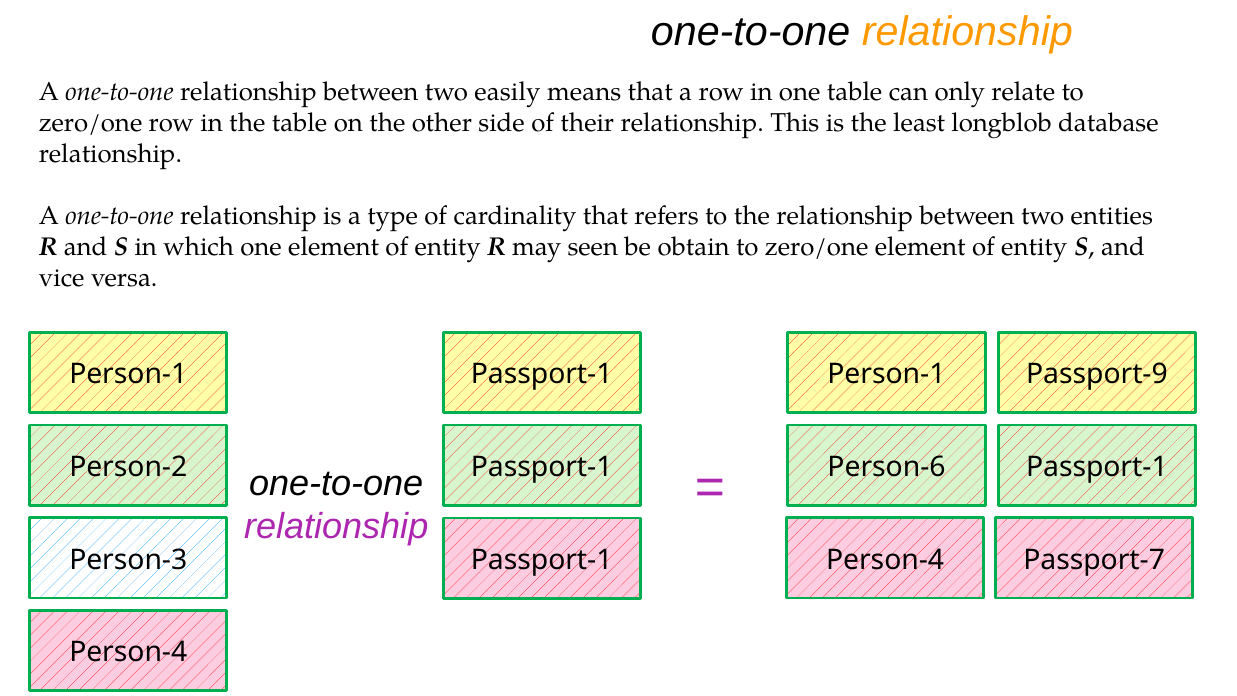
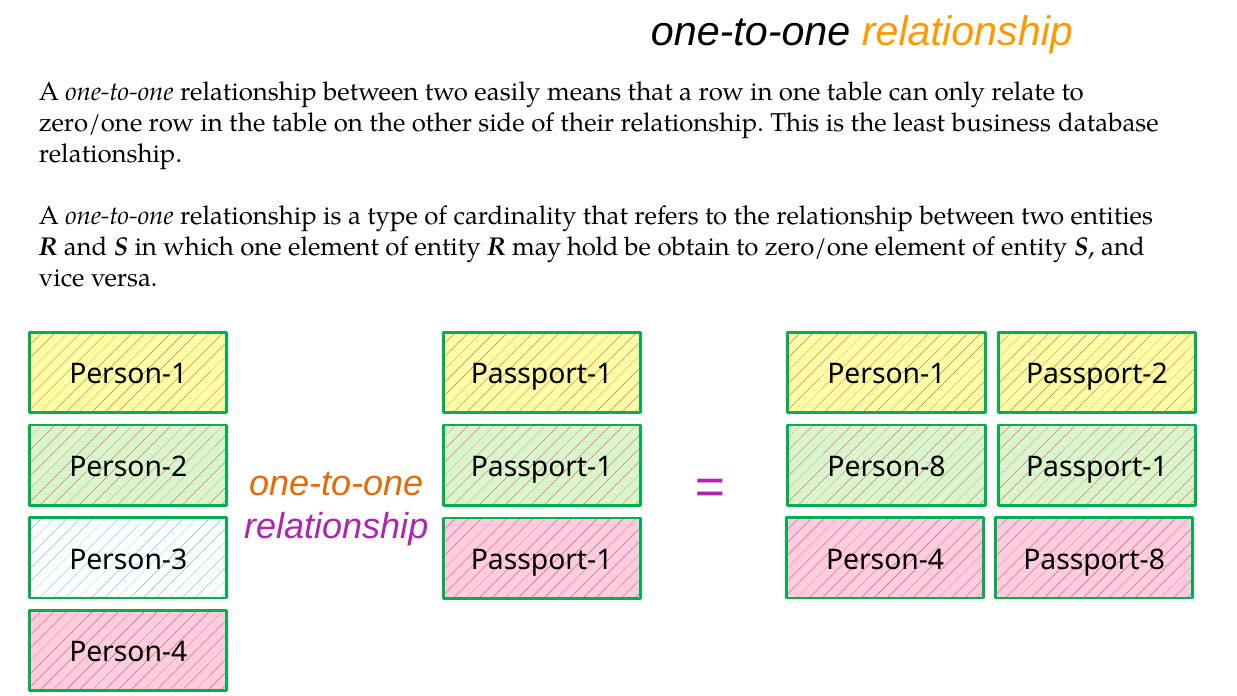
longblob: longblob -> business (1001, 123)
seen: seen -> hold (593, 247)
Passport-9: Passport-9 -> Passport-2 (1097, 374)
Person-6: Person-6 -> Person-8 (887, 467)
one-to-one colour: black -> orange (336, 483)
Passport-7: Passport-7 -> Passport-8 (1094, 560)
